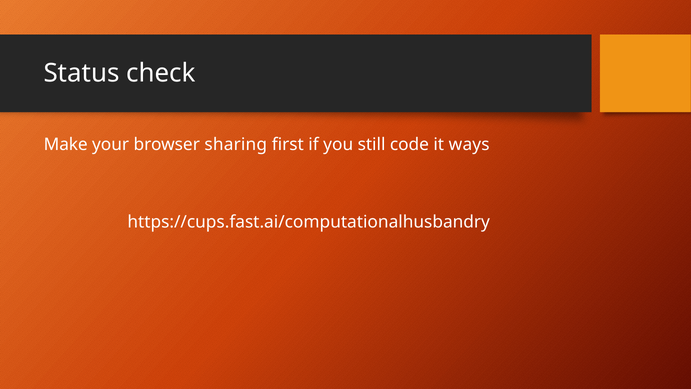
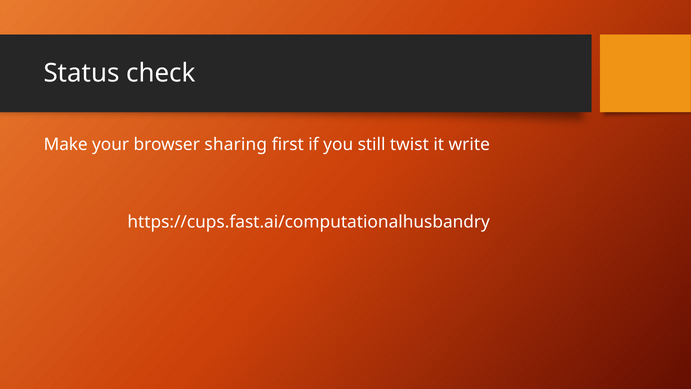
code: code -> twist (409, 144)
ways: ways -> write (469, 144)
